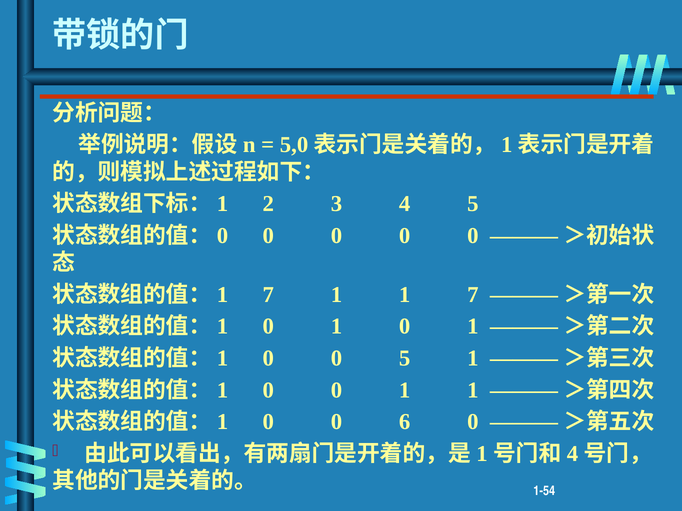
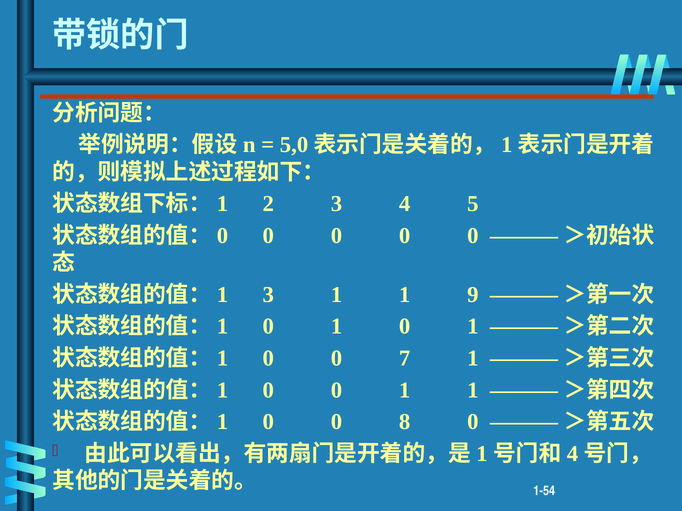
7: 7 -> 3 (268, 295)
1 7: 7 -> 9 (473, 295)
0 5: 5 -> 7 (405, 359)
6: 6 -> 8 (405, 422)
